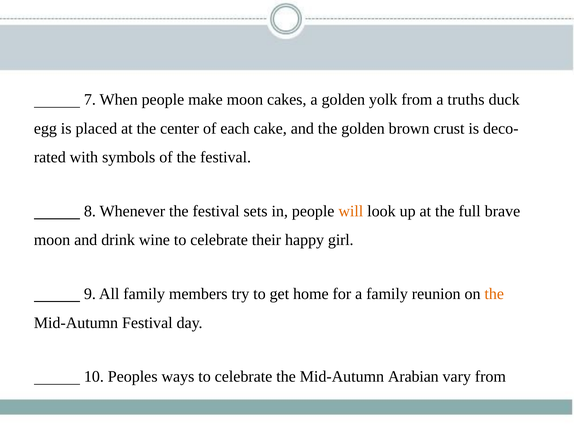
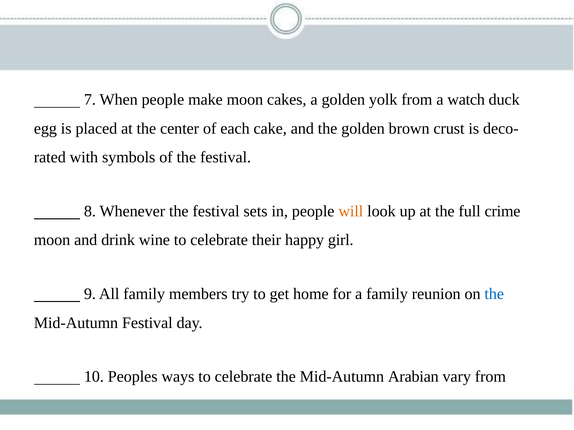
truths: truths -> watch (466, 99)
brave: brave -> crime (503, 211)
the colour: orange -> blue (494, 293)
